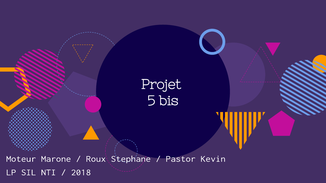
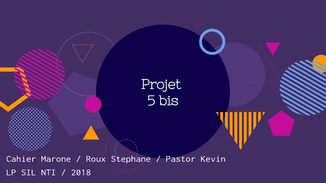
Moteur: Moteur -> Cahier (21, 159)
